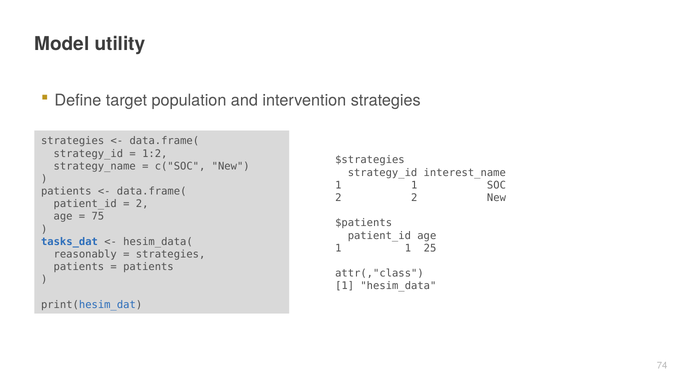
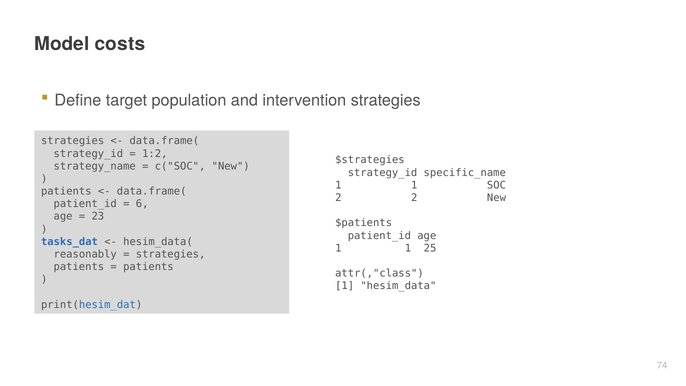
utility: utility -> costs (120, 44)
interest_name: interest_name -> specific_name (465, 173)
2: 2 -> 6 (142, 204)
75: 75 -> 23 (98, 216)
